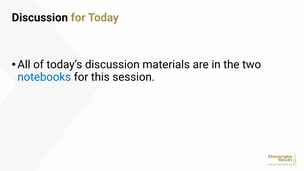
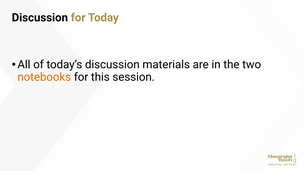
notebooks colour: blue -> orange (44, 77)
